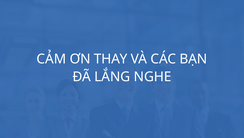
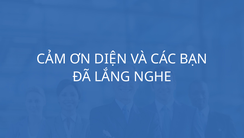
THAY: THAY -> DIỆN (111, 59)
